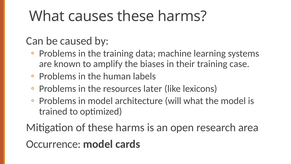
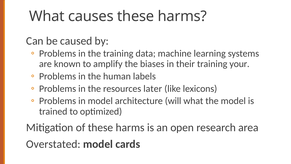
case: case -> your (240, 64)
Occurrence: Occurrence -> Overstated (53, 144)
